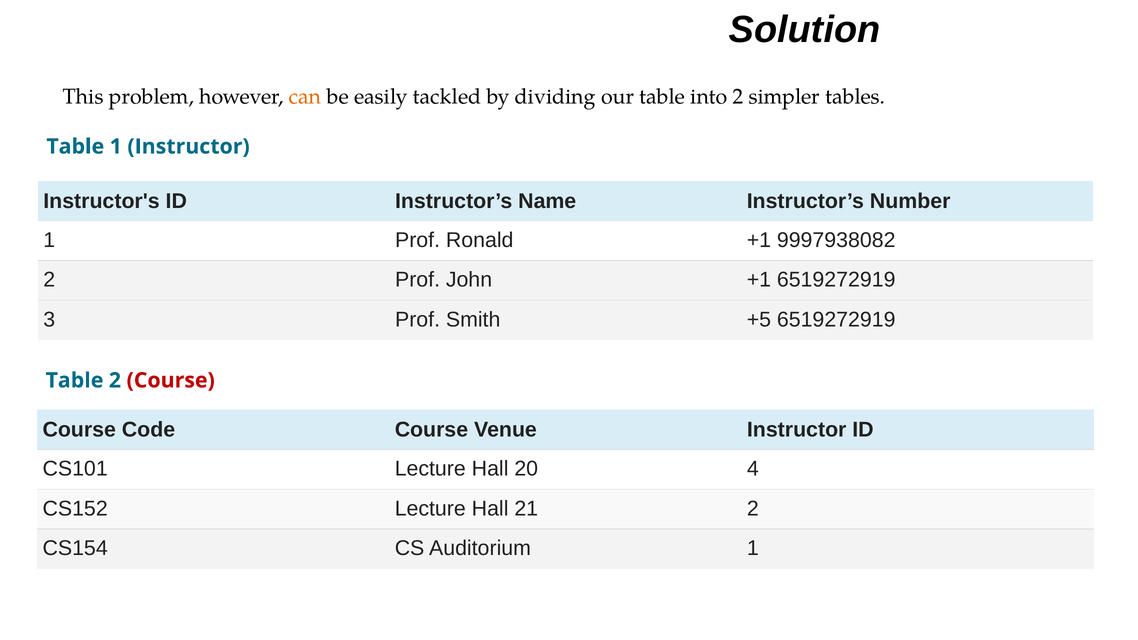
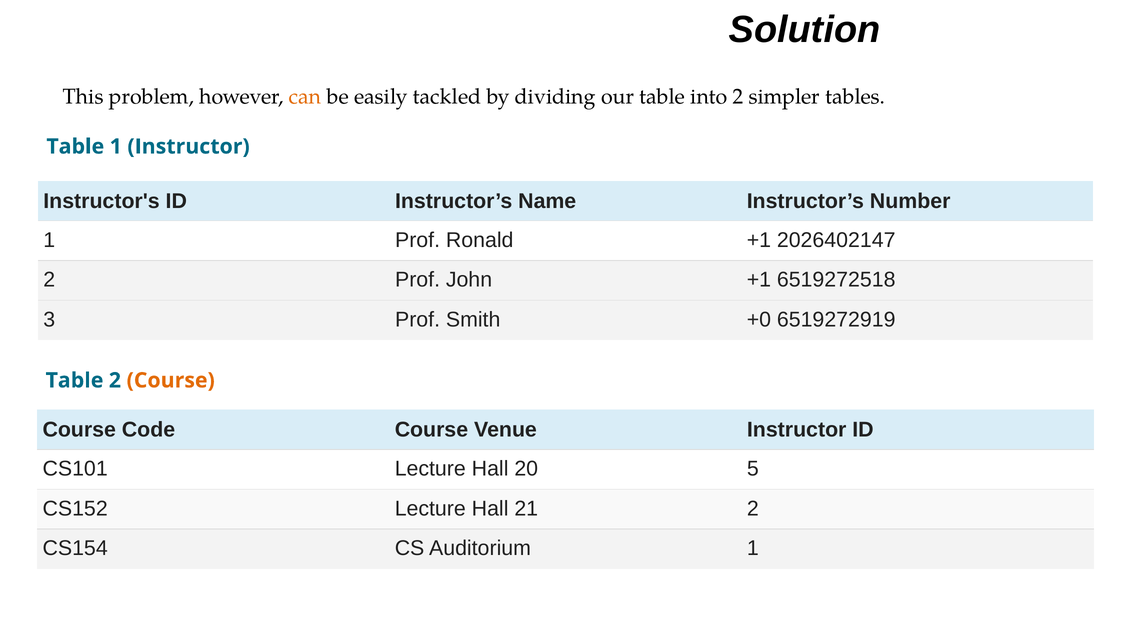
9997938082: 9997938082 -> 2026402147 (836, 240)
+1 6519272919: 6519272919 -> 6519272518 (836, 280)
+5: +5 -> +0 (759, 320)
Course colour: red -> orange (171, 380)
4: 4 -> 5 (753, 469)
